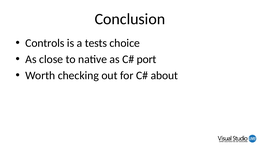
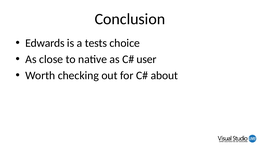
Controls: Controls -> Edwards (45, 43)
port: port -> user (147, 59)
